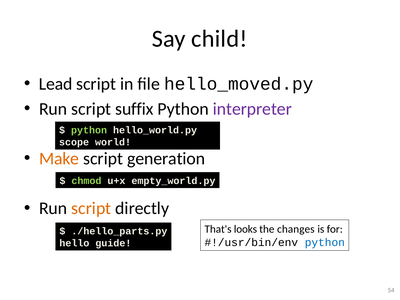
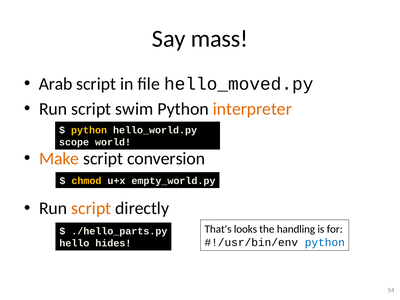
child: child -> mass (220, 39)
Lead: Lead -> Arab (56, 84)
suffix: suffix -> swim (134, 109)
interpreter colour: purple -> orange (252, 109)
python colour: light green -> yellow (89, 130)
generation: generation -> conversion (166, 159)
chmod colour: light green -> yellow (86, 181)
changes: changes -> handling (296, 229)
guide: guide -> hides (113, 243)
